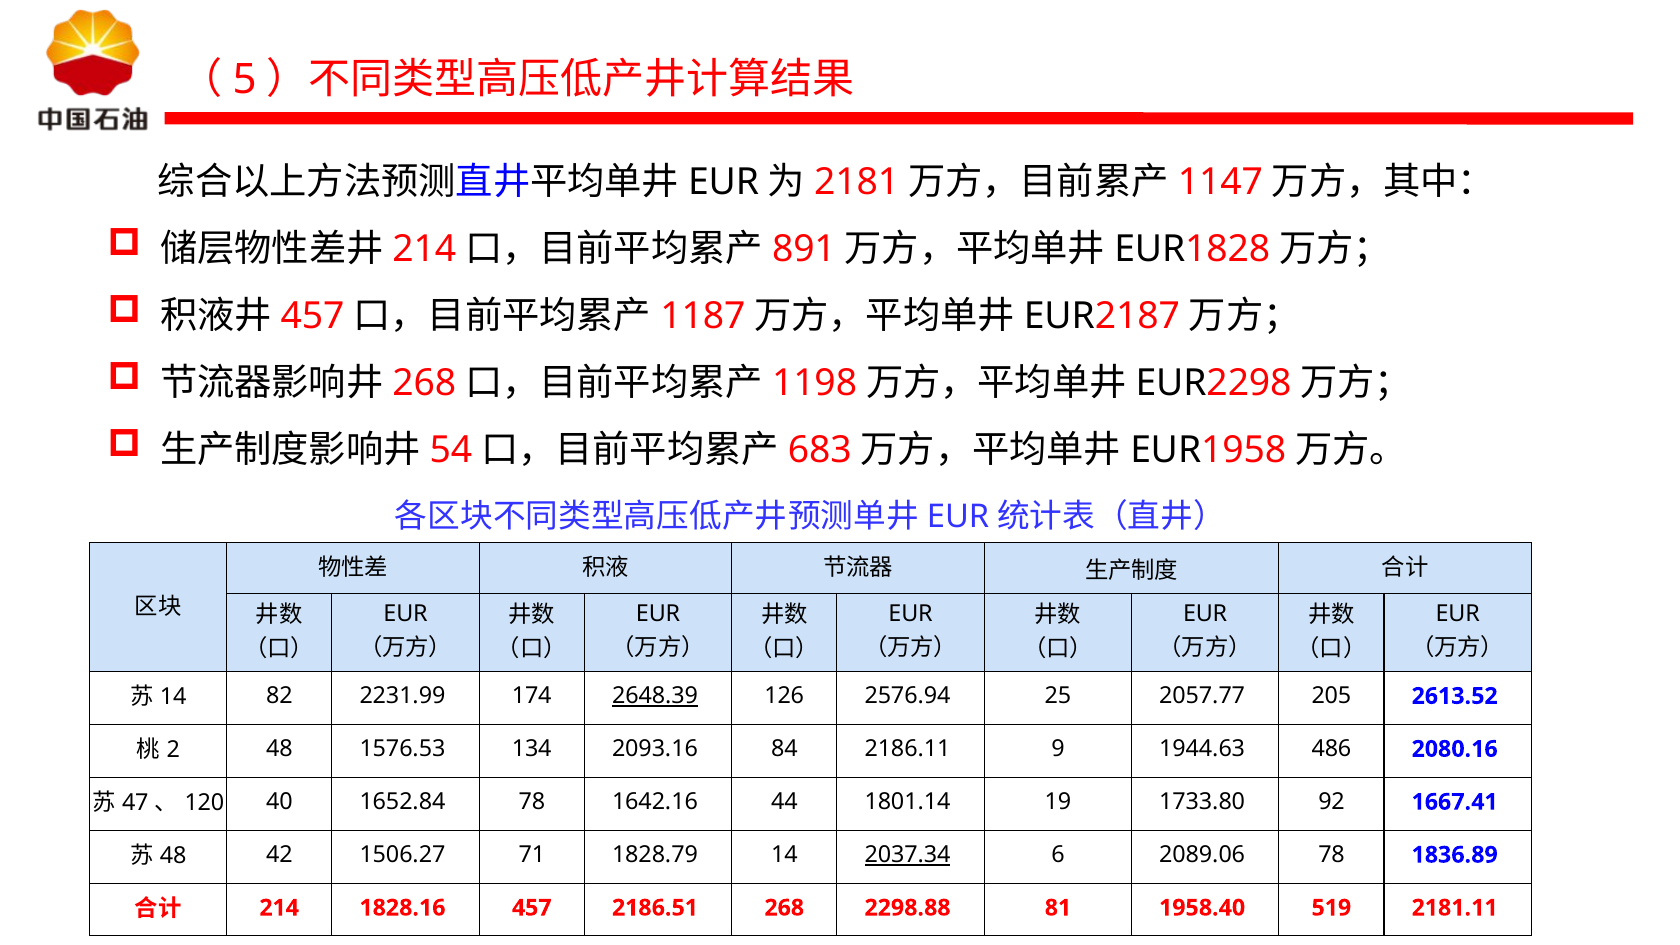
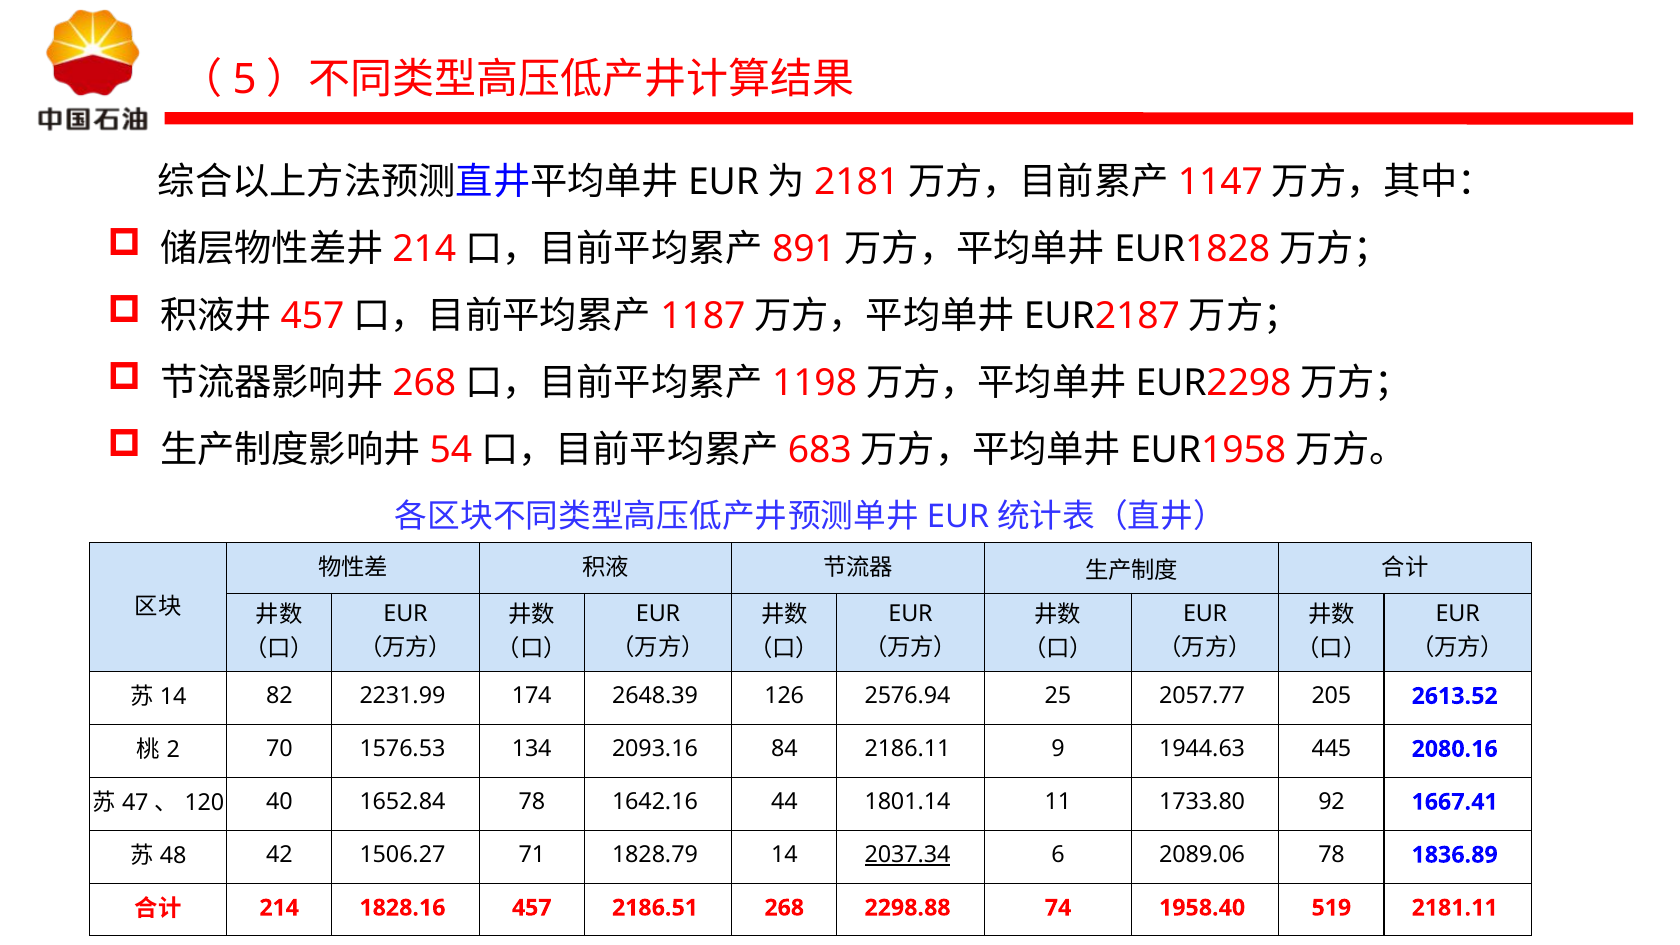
2648.39 underline: present -> none (655, 696)
48: 48 -> 70 (279, 749)
486: 486 -> 445 (1331, 749)
19: 19 -> 11 (1058, 802)
81: 81 -> 74 (1058, 908)
